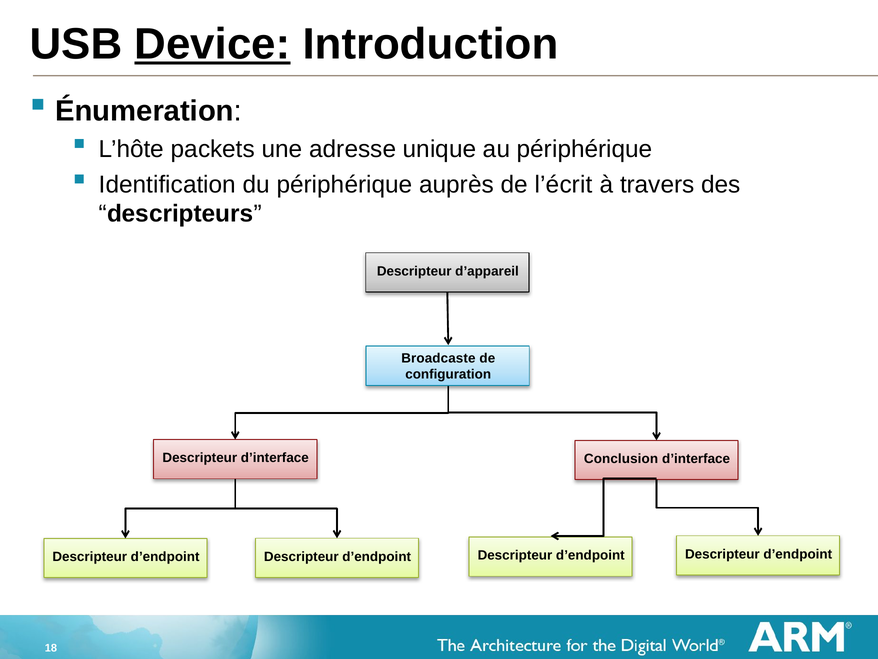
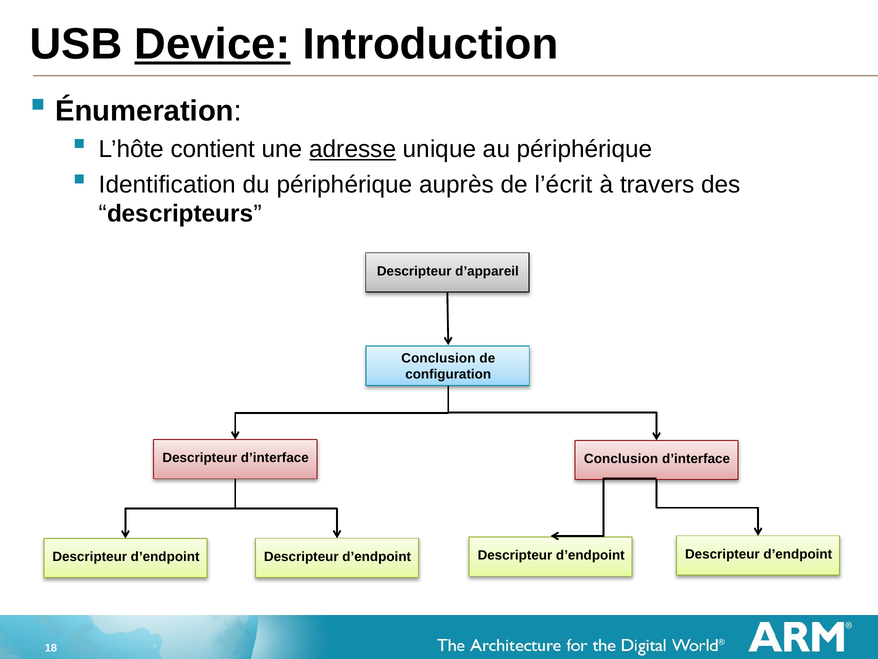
packets: packets -> contient (213, 149)
adresse underline: none -> present (353, 149)
Broadcaste: Broadcaste -> Conclusion (438, 358)
